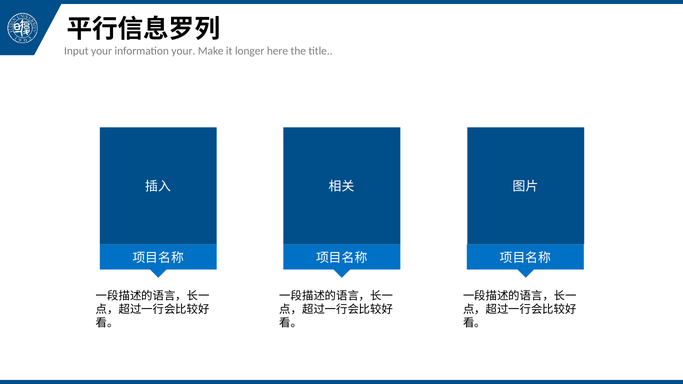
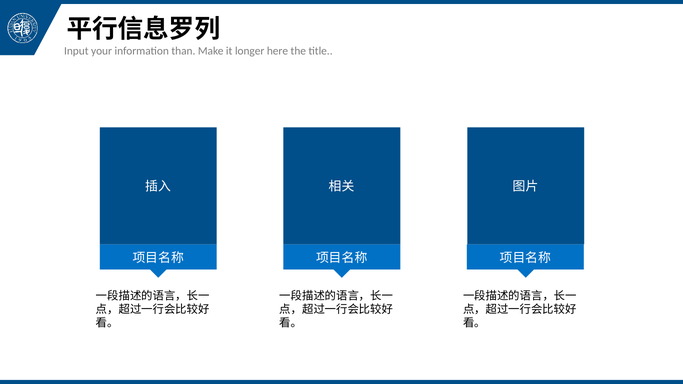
information your: your -> than (183, 51)
